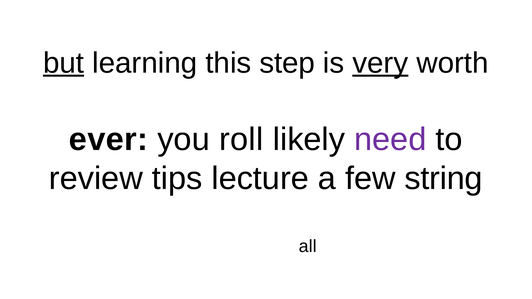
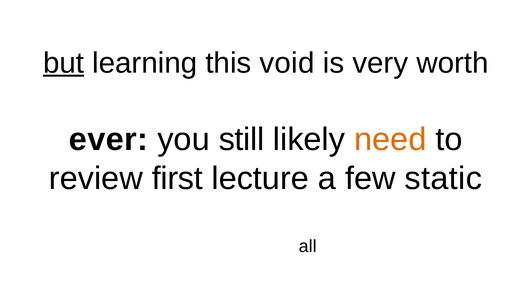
step: step -> void (287, 63)
very underline: present -> none (380, 63)
roll: roll -> still (242, 139)
need colour: purple -> orange (390, 139)
tips: tips -> first (177, 178)
string: string -> static (443, 178)
